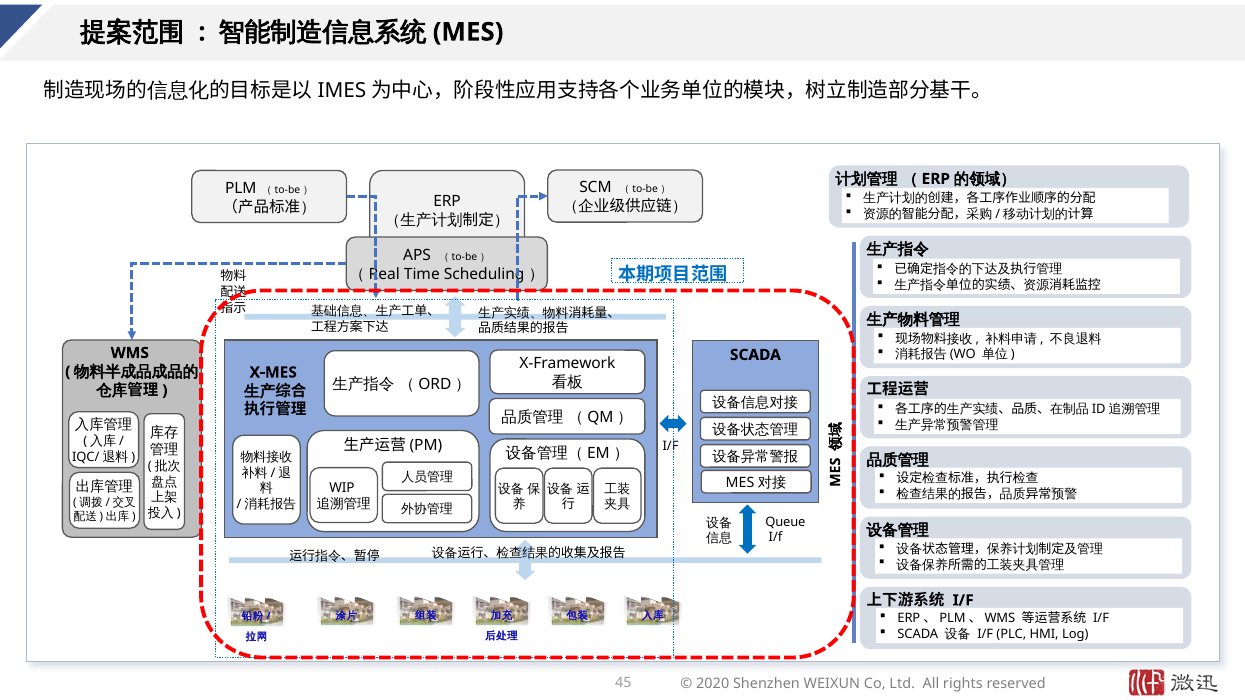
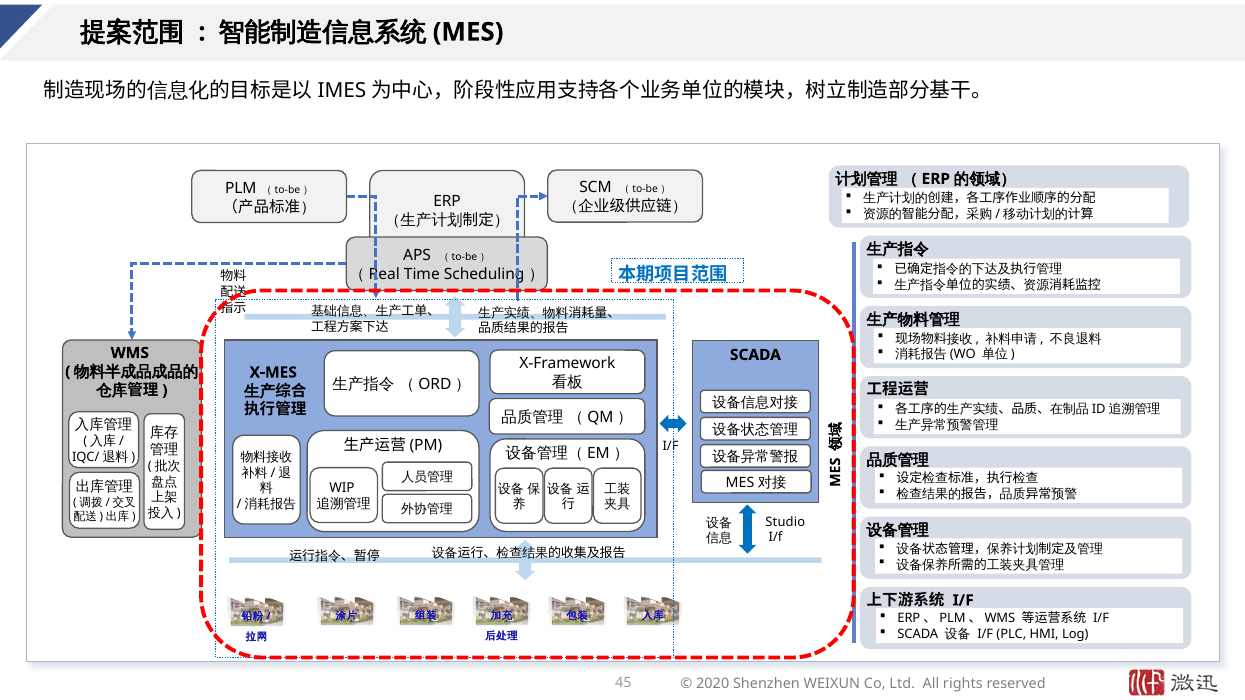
Queue: Queue -> Studio (785, 522)
